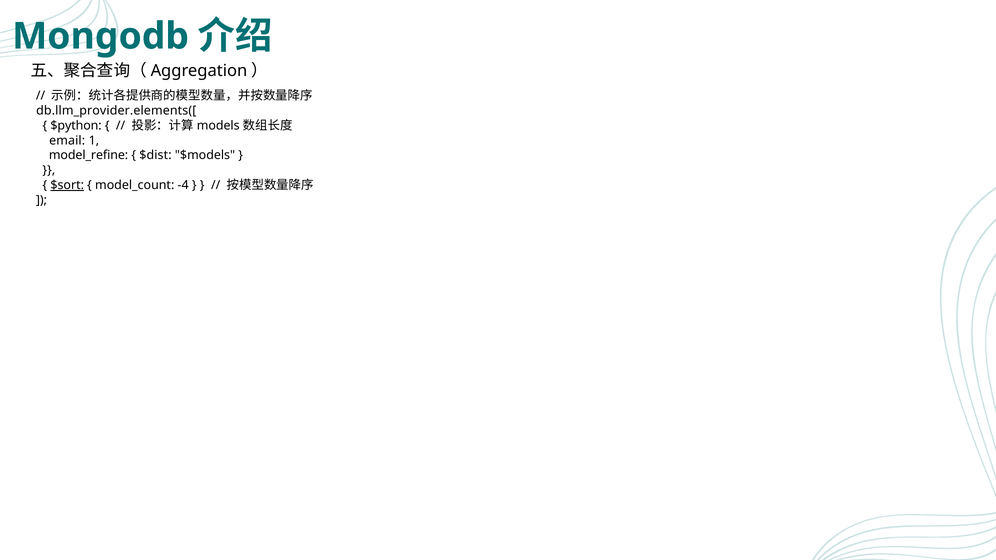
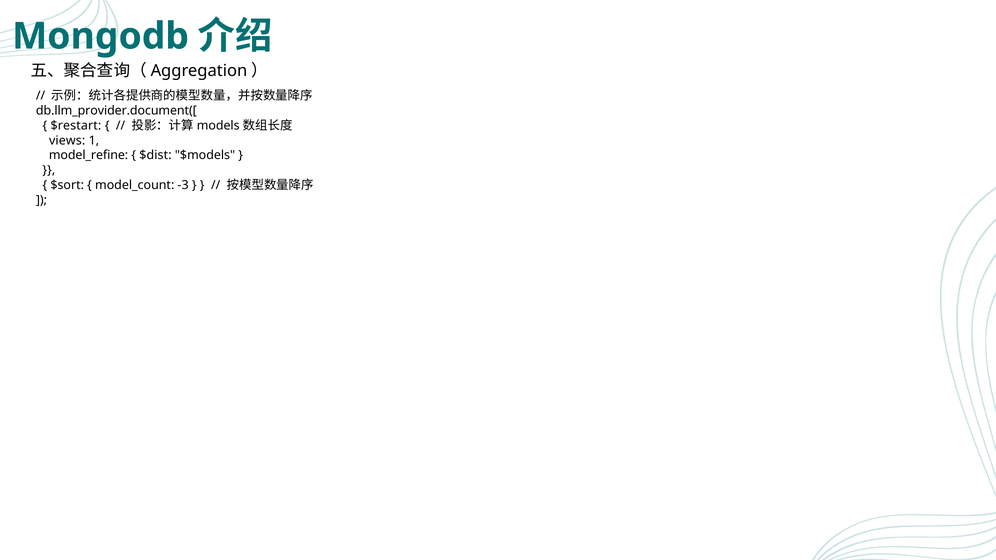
db.llm_provider.elements([: db.llm_provider.elements([ -> db.llm_provider.document([ (116, 111)
$python: $python -> $restart (76, 126)
email: email -> views (67, 140)
$sort underline: present -> none (67, 185)
-4: -4 -> -3 (183, 185)
